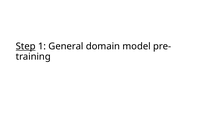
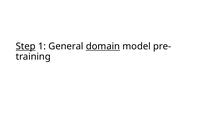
domain underline: none -> present (103, 47)
